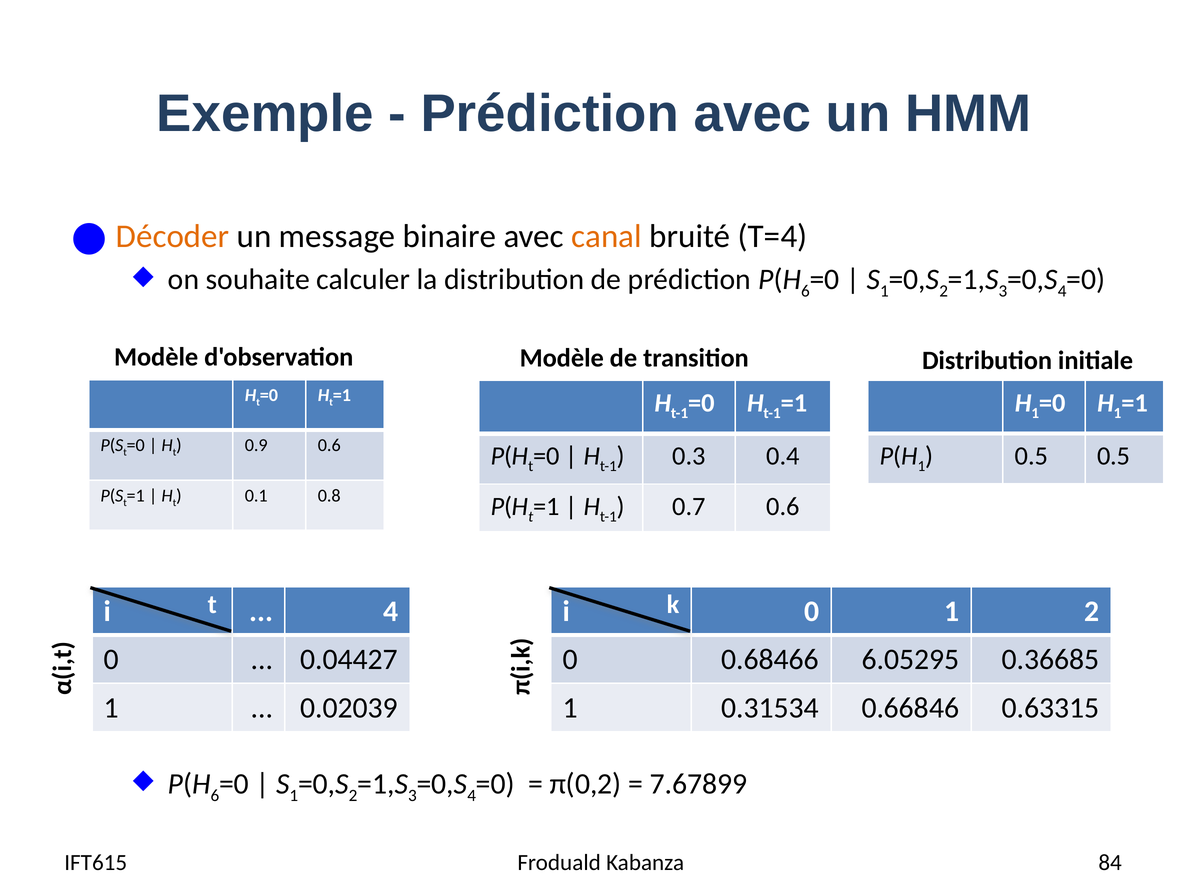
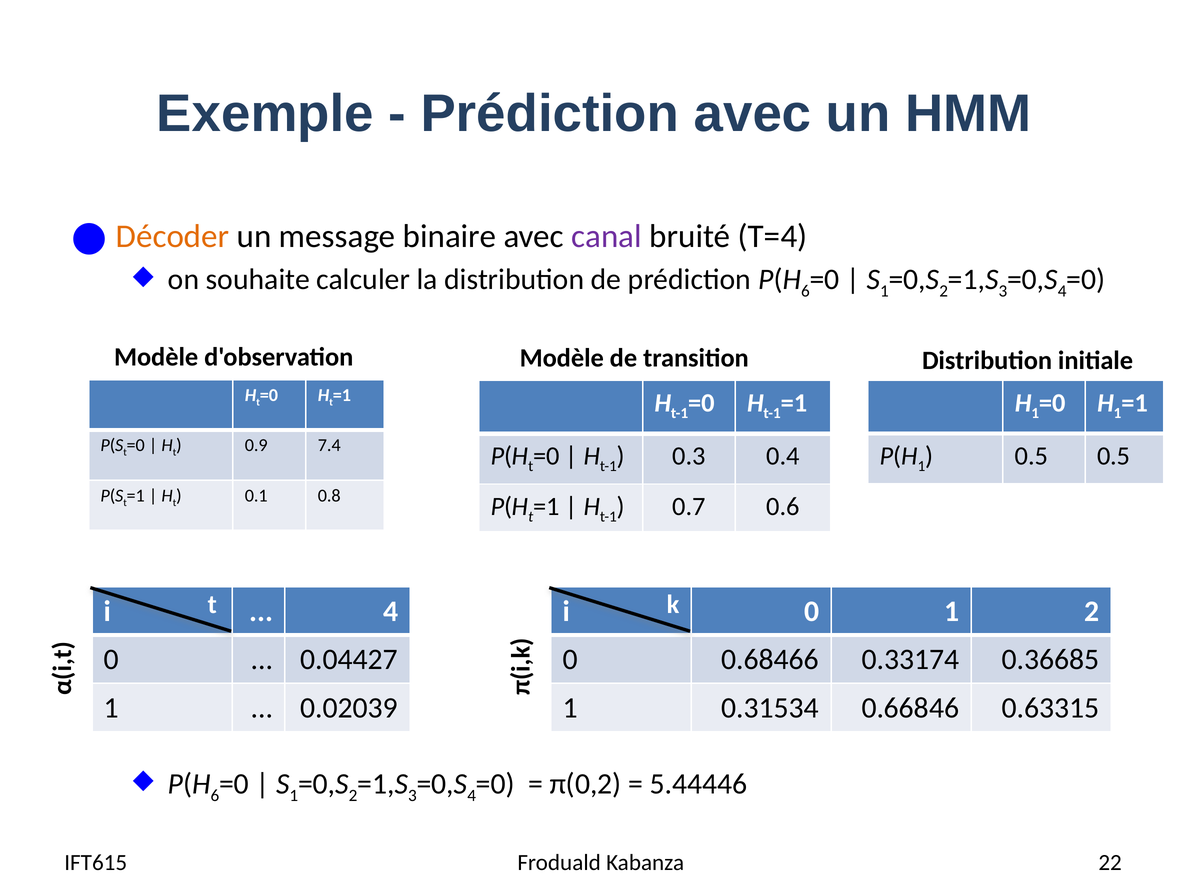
canal colour: orange -> purple (607, 236)
0.9 0.6: 0.6 -> 7.4 (329, 445)
6.05295: 6.05295 -> 0.33174 (910, 659)
7.67899: 7.67899 -> 5.44446 (699, 784)
84: 84 -> 22 (1110, 862)
